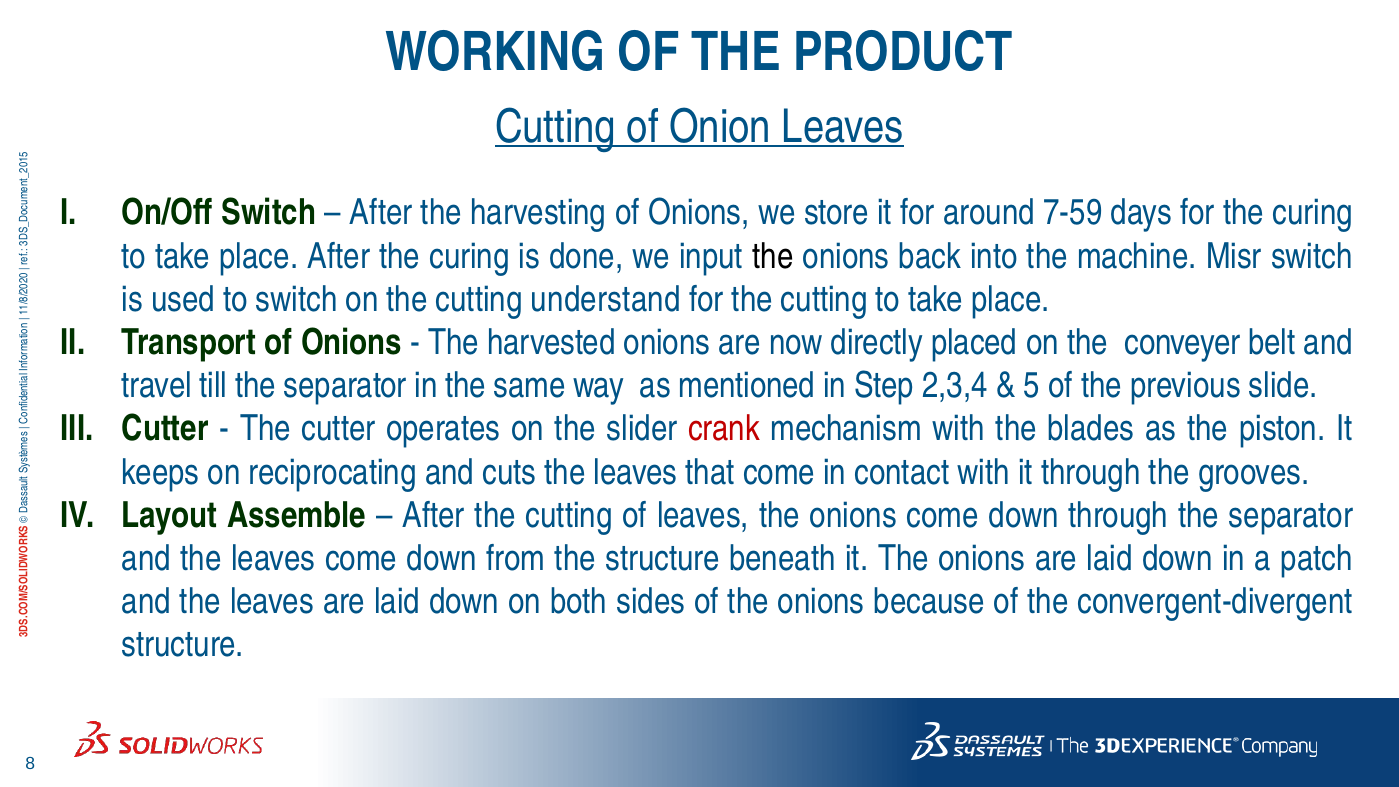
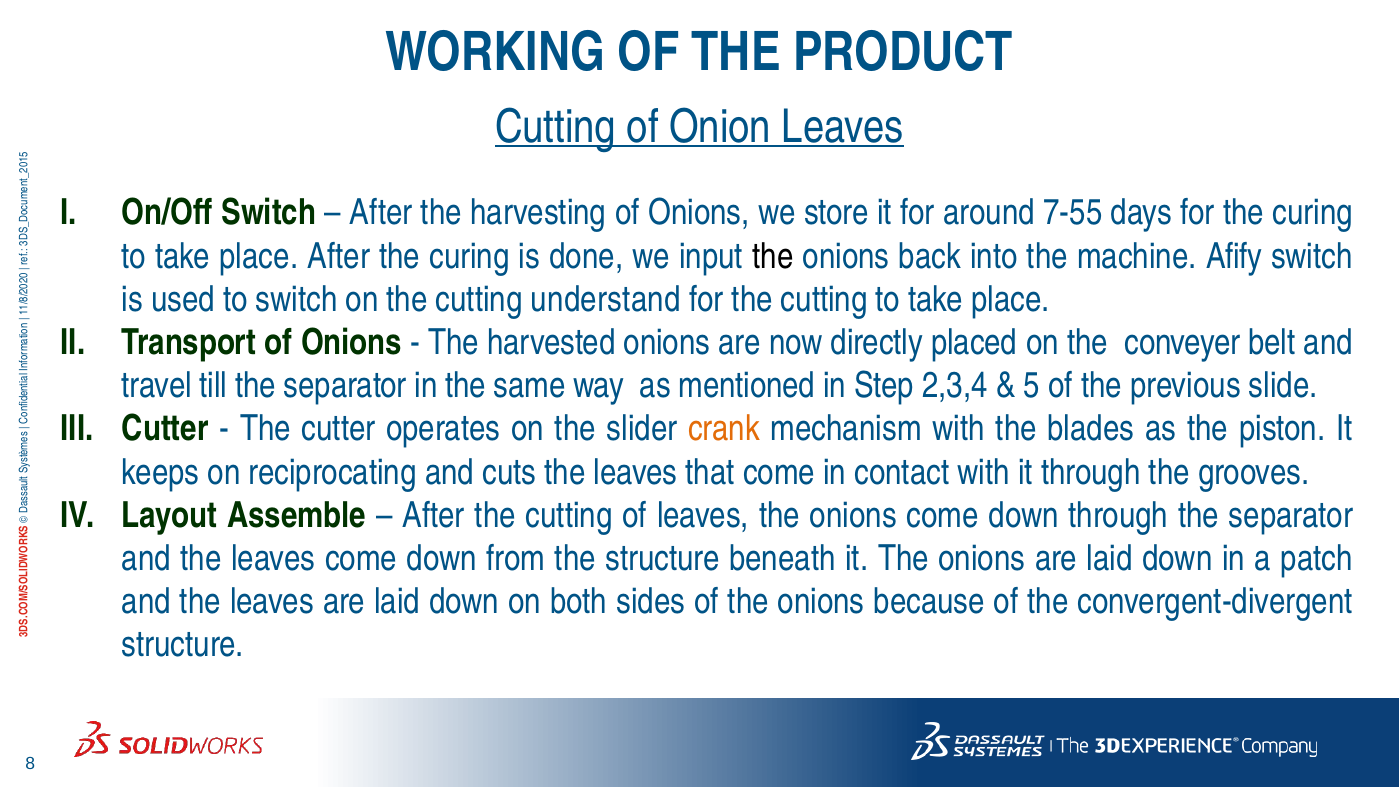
7-59: 7-59 -> 7-55 (1073, 213)
Misr: Misr -> Afify (1234, 256)
crank colour: red -> orange (724, 429)
